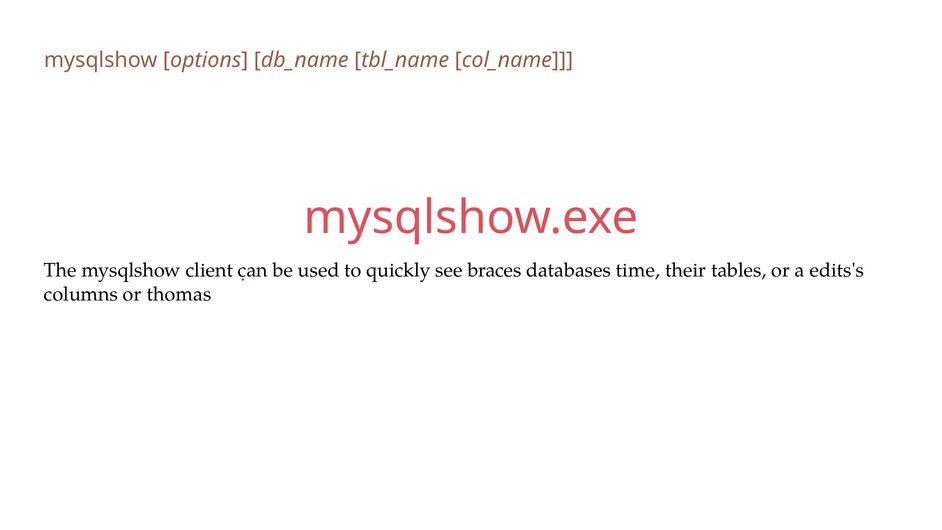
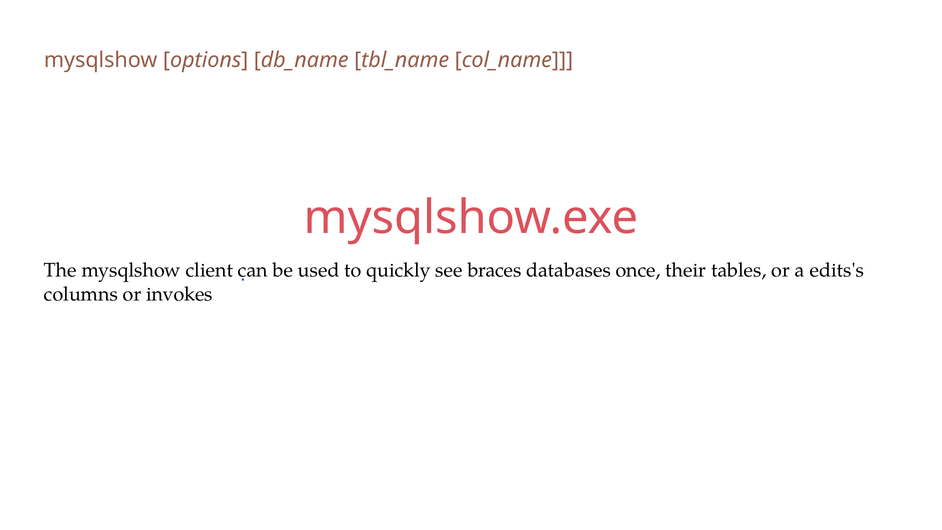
time: time -> once (638, 270)
thomas: thomas -> invokes (179, 294)
